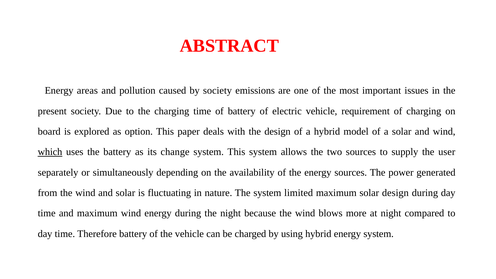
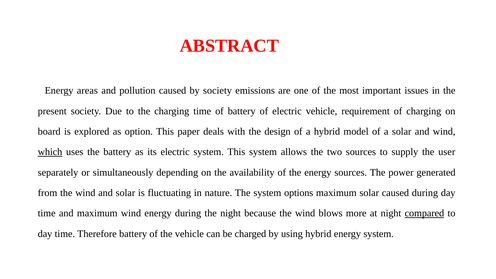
its change: change -> electric (175, 152)
limited: limited -> options (299, 193)
solar design: design -> caused (395, 193)
compared underline: none -> present (424, 213)
